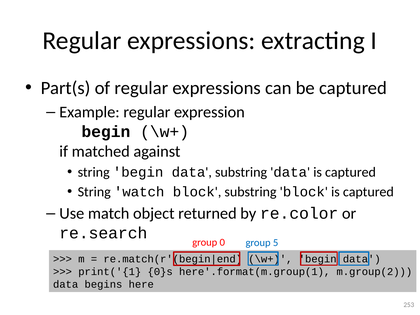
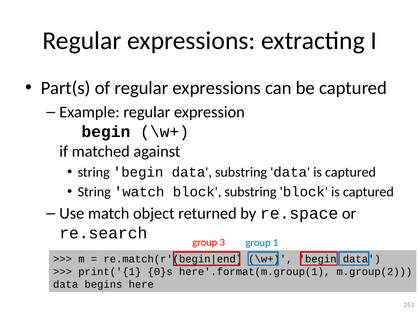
re.color: re.color -> re.space (299, 214)
0: 0 -> 3 (222, 242)
5: 5 -> 1 (276, 243)
